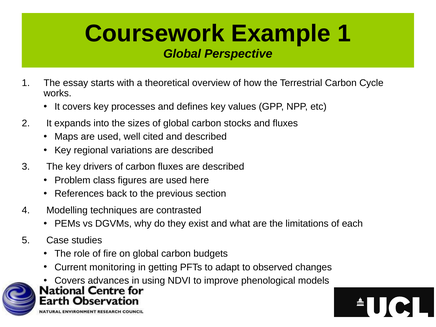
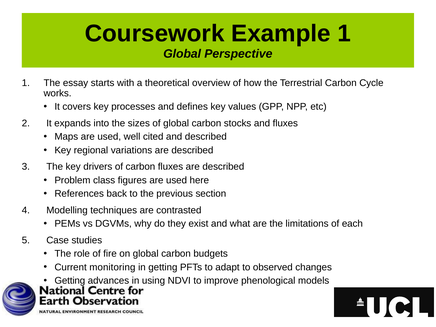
Covers: Covers -> Getting (70, 281)
